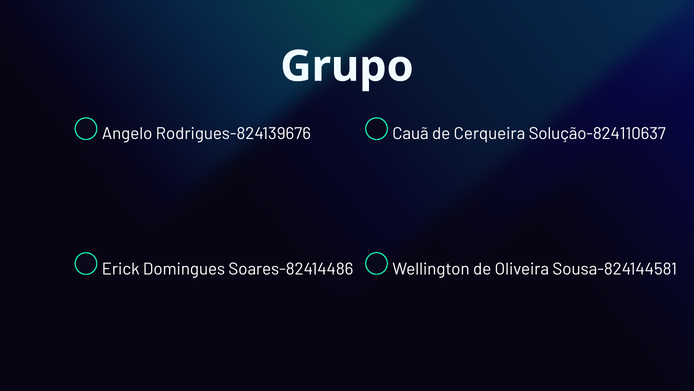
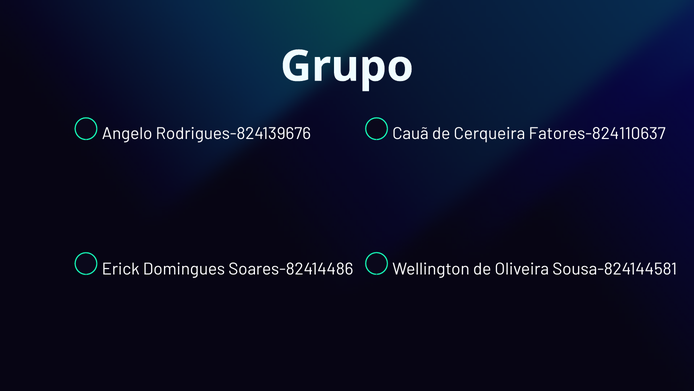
Solução-824110637: Solução-824110637 -> Fatores-824110637 (597, 133)
